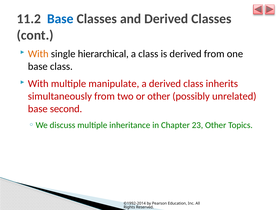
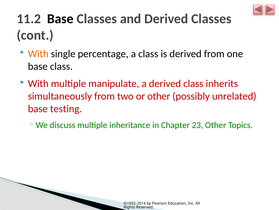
Base colour: blue -> black (60, 19)
hierarchical: hierarchical -> percentage (103, 54)
second: second -> testing (66, 109)
